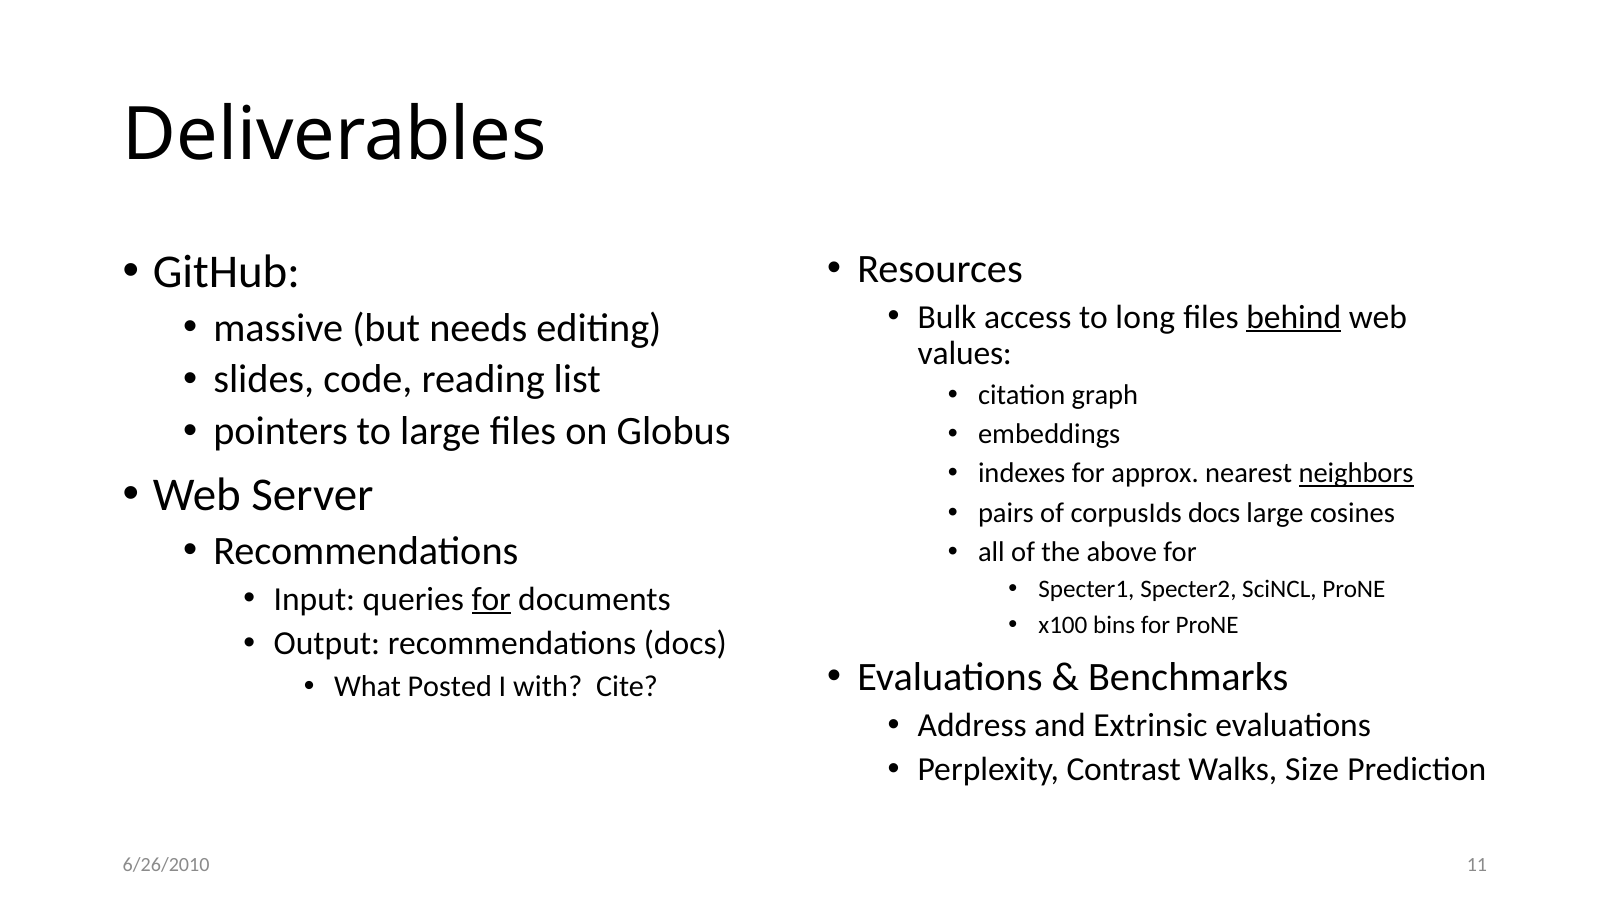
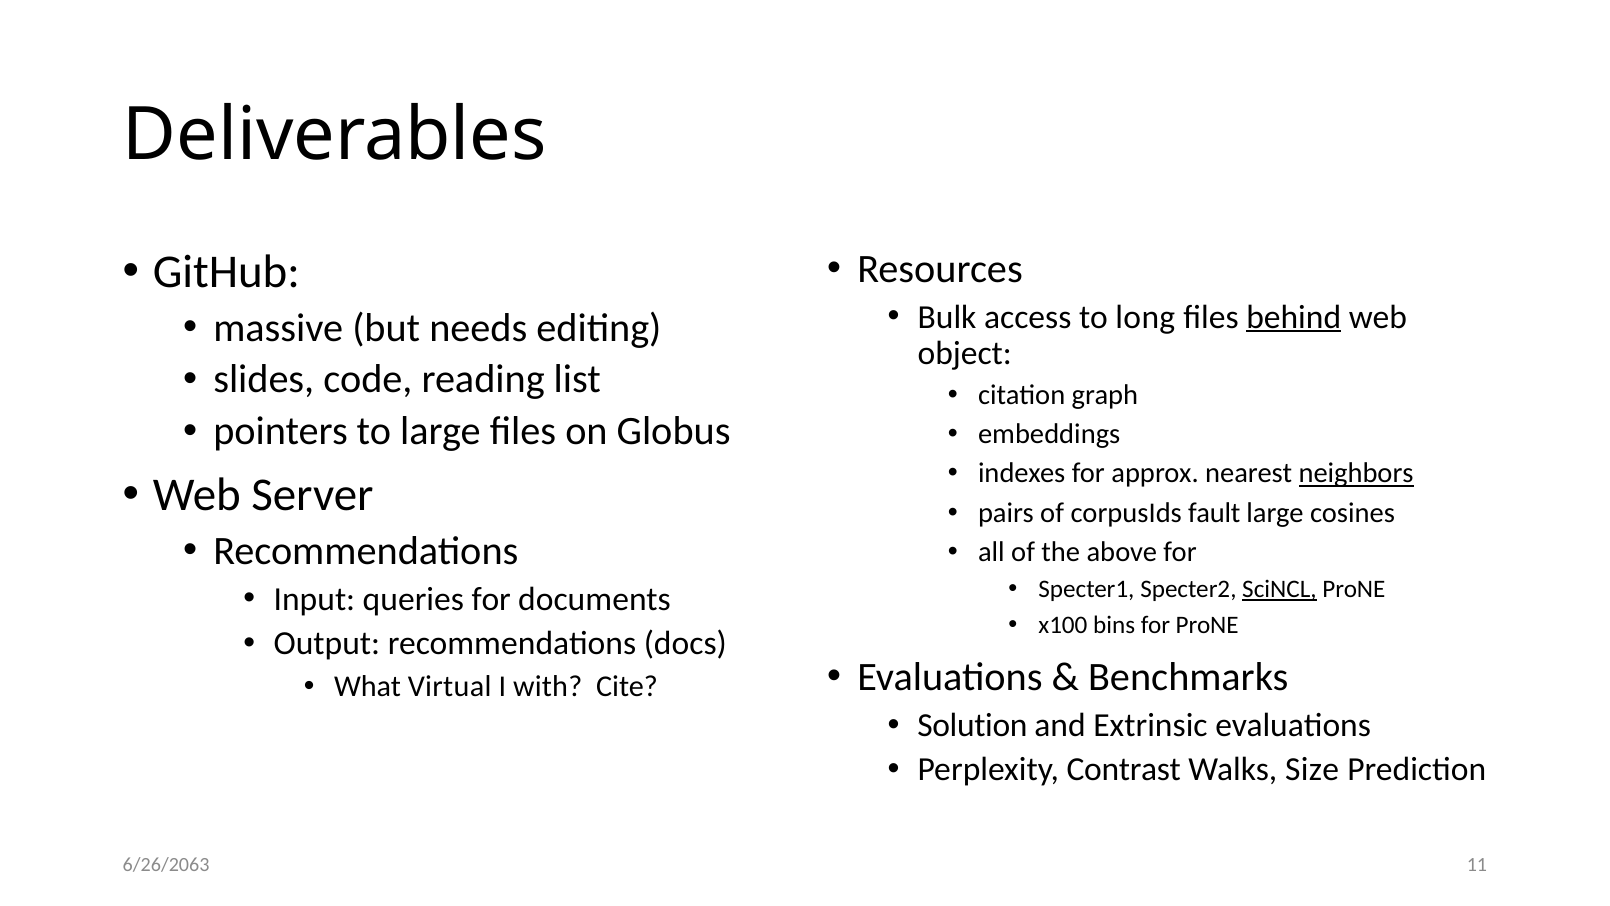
values: values -> object (965, 353)
corpusIds docs: docs -> fault (1214, 512)
SciNCL underline: none -> present (1279, 589)
for underline: present -> none (491, 599)
Posted: Posted -> Virtual (450, 686)
Address: Address -> Solution (972, 725)
6/26/2010: 6/26/2010 -> 6/26/2063 (166, 865)
